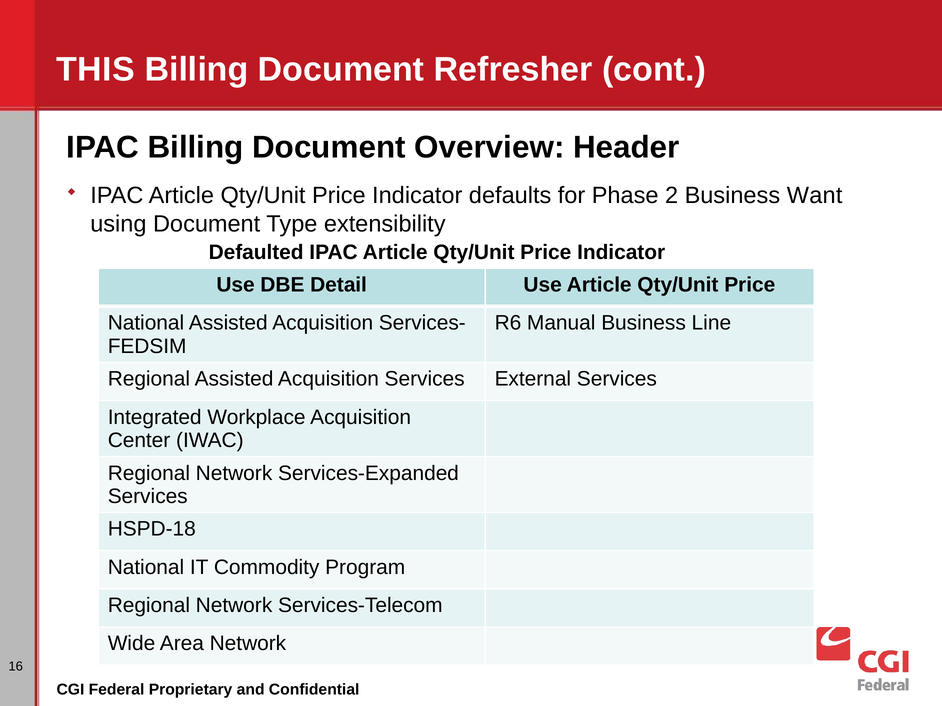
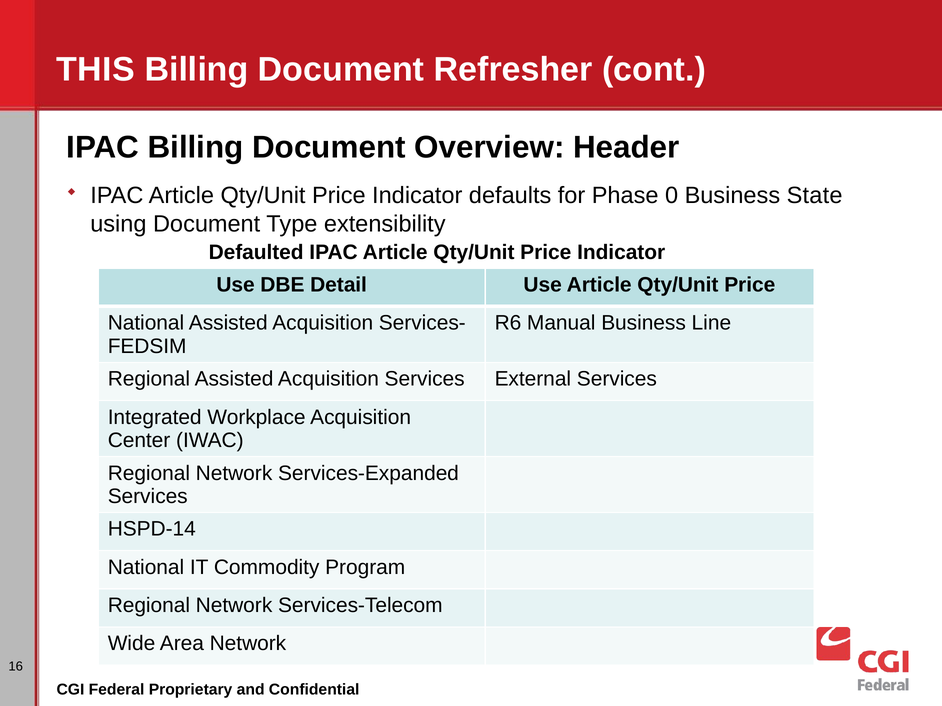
2: 2 -> 0 (672, 196)
Want: Want -> State (815, 196)
HSPD-18: HSPD-18 -> HSPD-14 (152, 529)
